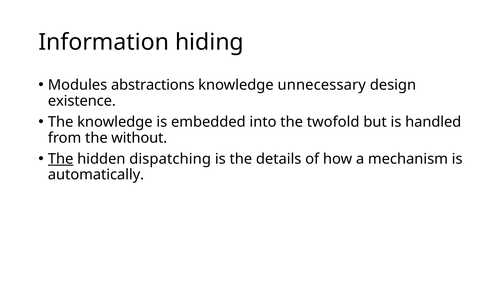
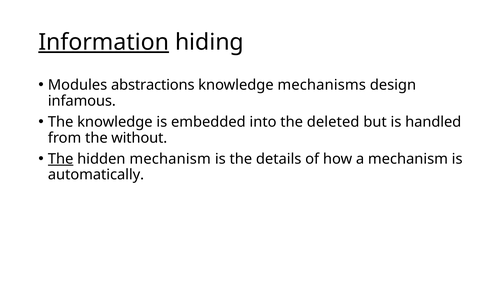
Information underline: none -> present (104, 42)
unnecessary: unnecessary -> mechanisms (322, 85)
existence: existence -> infamous (82, 101)
twofold: twofold -> deleted (333, 122)
hidden dispatching: dispatching -> mechanism (170, 159)
